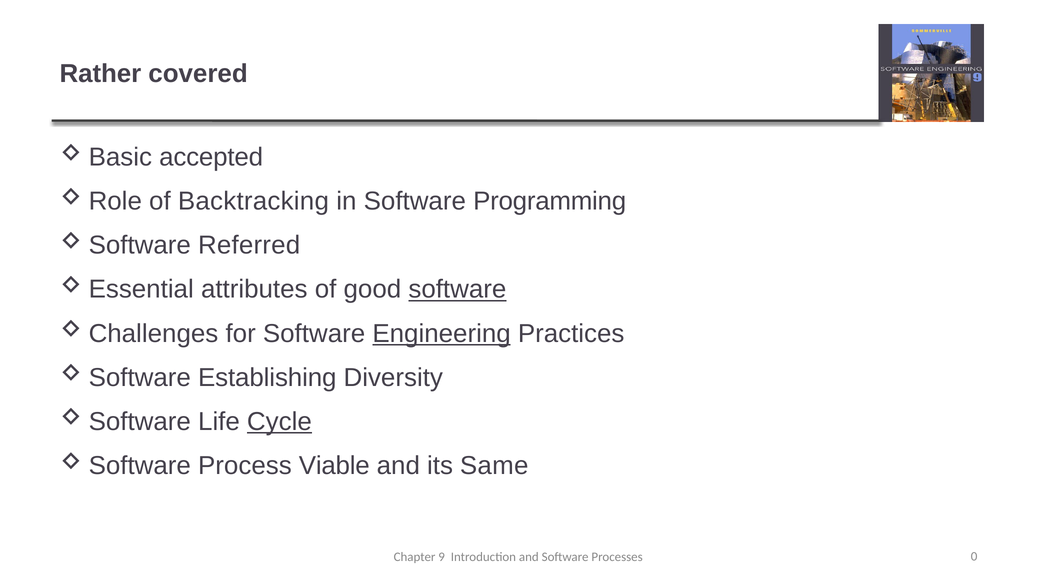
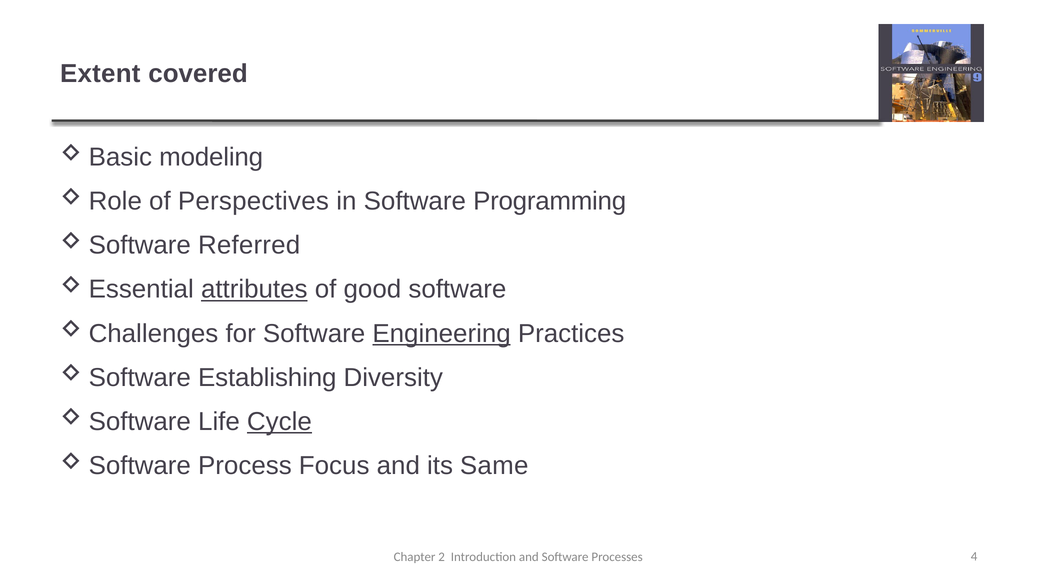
Rather: Rather -> Extent (100, 74)
accepted: accepted -> modeling (211, 157)
Backtracking: Backtracking -> Perspectives (253, 201)
attributes underline: none -> present (254, 290)
software underline: present -> none (457, 290)
Viable: Viable -> Focus (334, 466)
9: 9 -> 2 (442, 557)
0: 0 -> 4 (974, 557)
